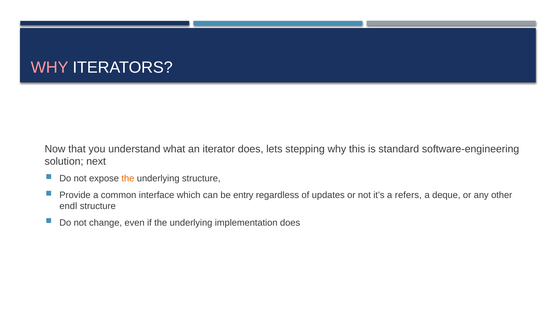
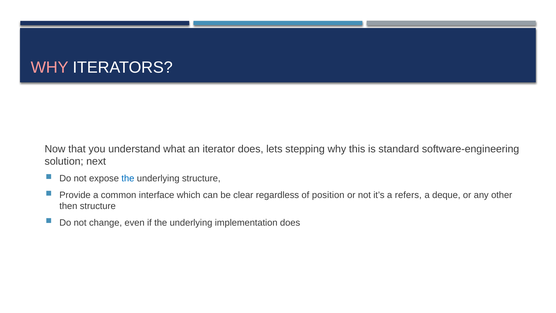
the colour: orange -> blue (128, 178)
entry: entry -> clear (243, 195)
updates: updates -> position (328, 195)
endl: endl -> then (68, 206)
